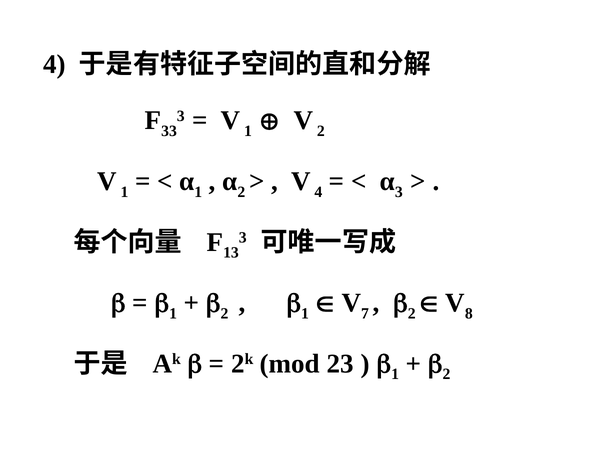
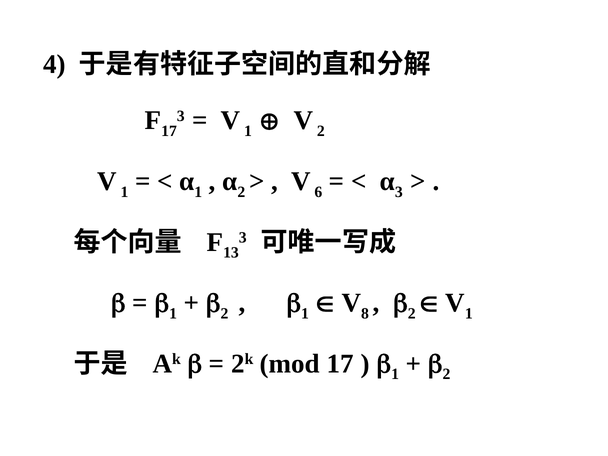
33: 33 -> 17 (169, 131)
V 4: 4 -> 6 (318, 192)
7: 7 -> 8 (365, 313)
8: 8 -> 1 (469, 313)
mod 23: 23 -> 17 (340, 364)
